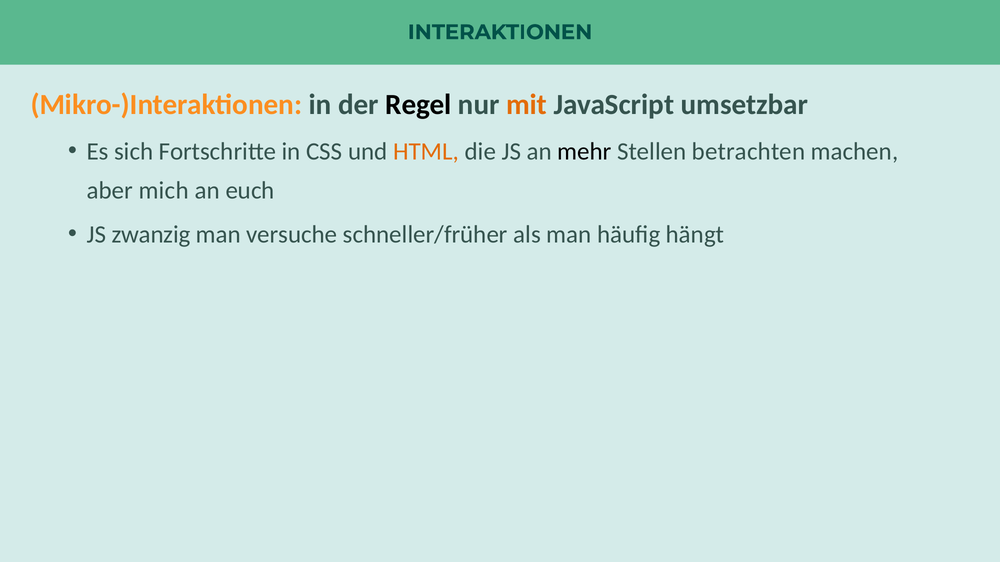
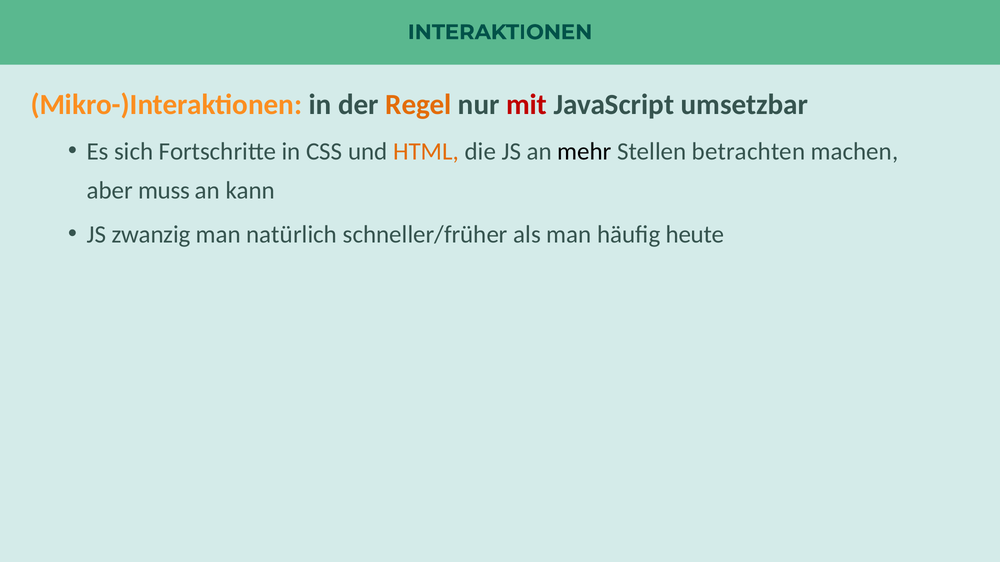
Regel colour: black -> orange (418, 105)
mit colour: orange -> red (527, 105)
mich: mich -> muss (164, 191)
euch: euch -> kann (250, 191)
versuche: versuche -> natürlich (292, 235)
hängt: hängt -> heute (695, 235)
